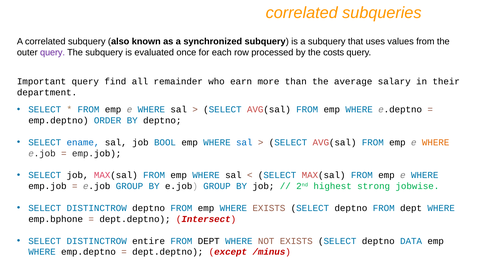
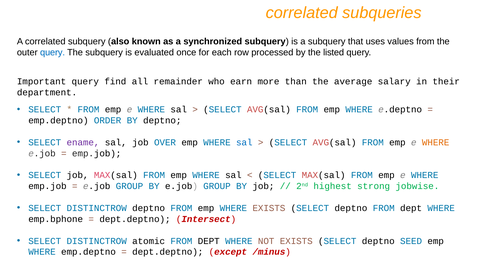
query colour: purple -> blue (53, 52)
costs: costs -> listed (334, 52)
ename colour: blue -> purple (83, 142)
BOOL: BOOL -> OVER (165, 142)
entire: entire -> atomic (149, 240)
DATA: DATA -> SEED (411, 240)
